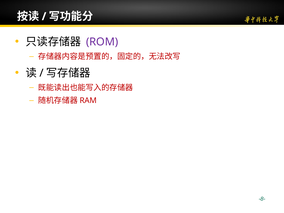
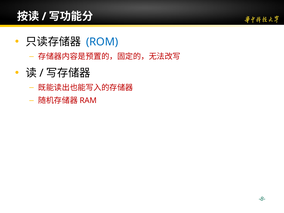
ROM colour: purple -> blue (102, 42)
